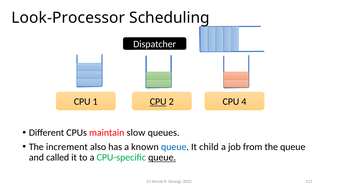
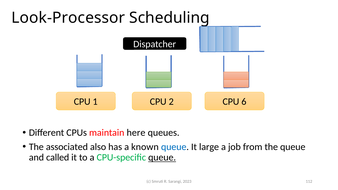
CPU underline: present -> none (158, 102)
4: 4 -> 6 (244, 102)
slow: slow -> here (136, 133)
increment: increment -> associated (67, 147)
child: child -> large (209, 147)
